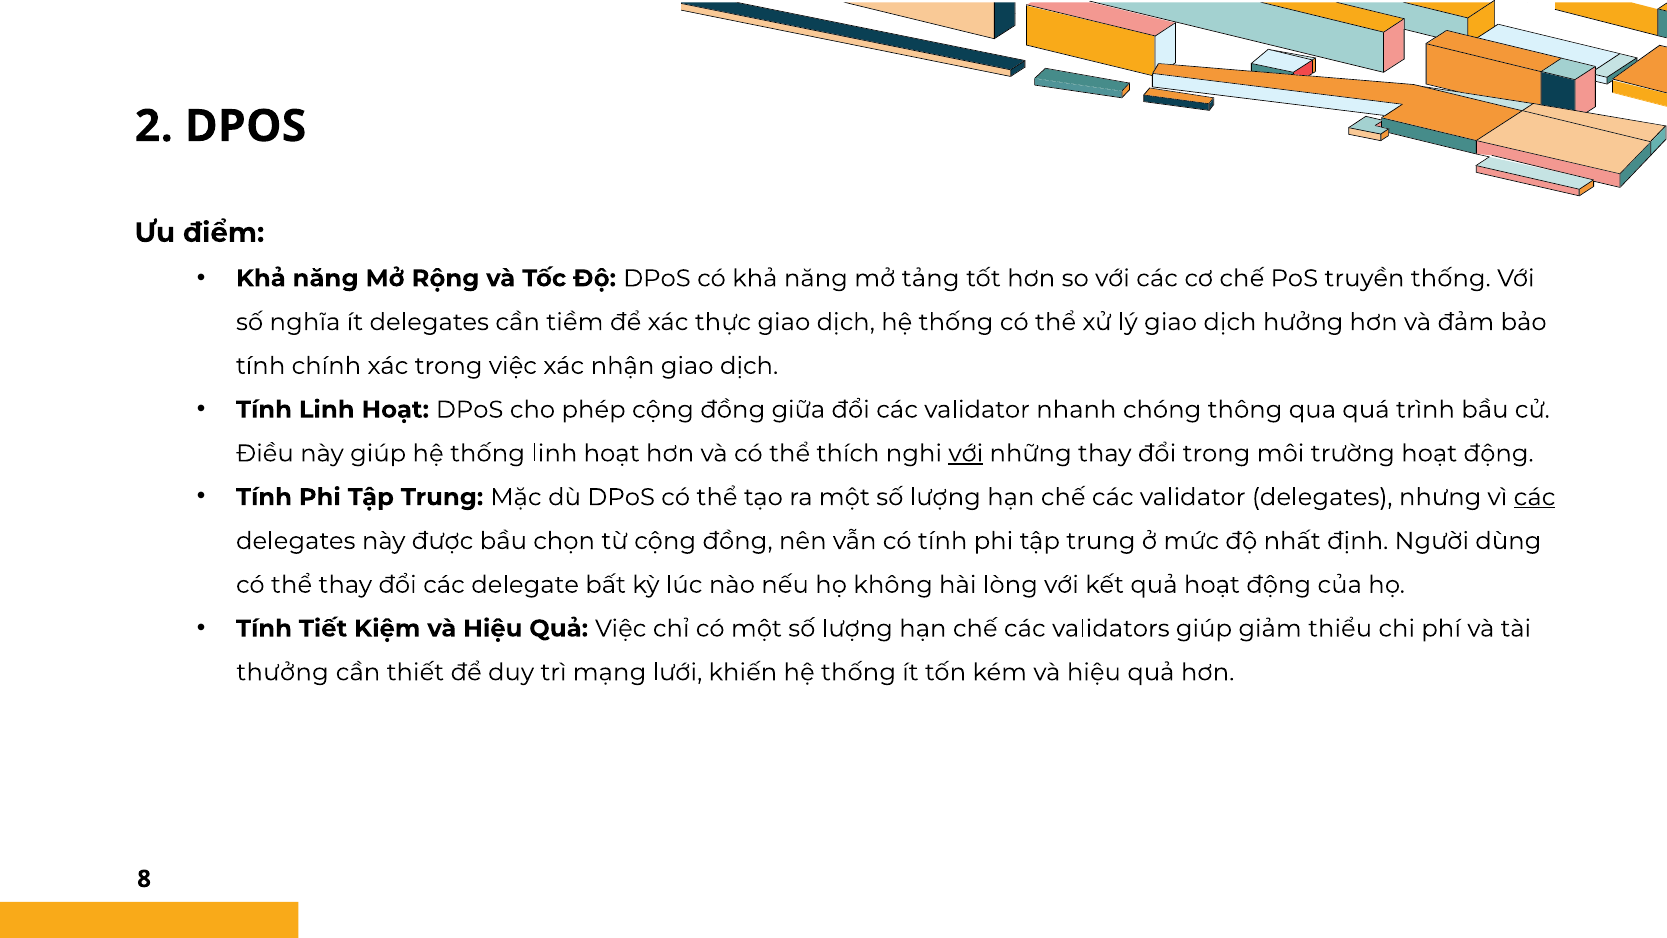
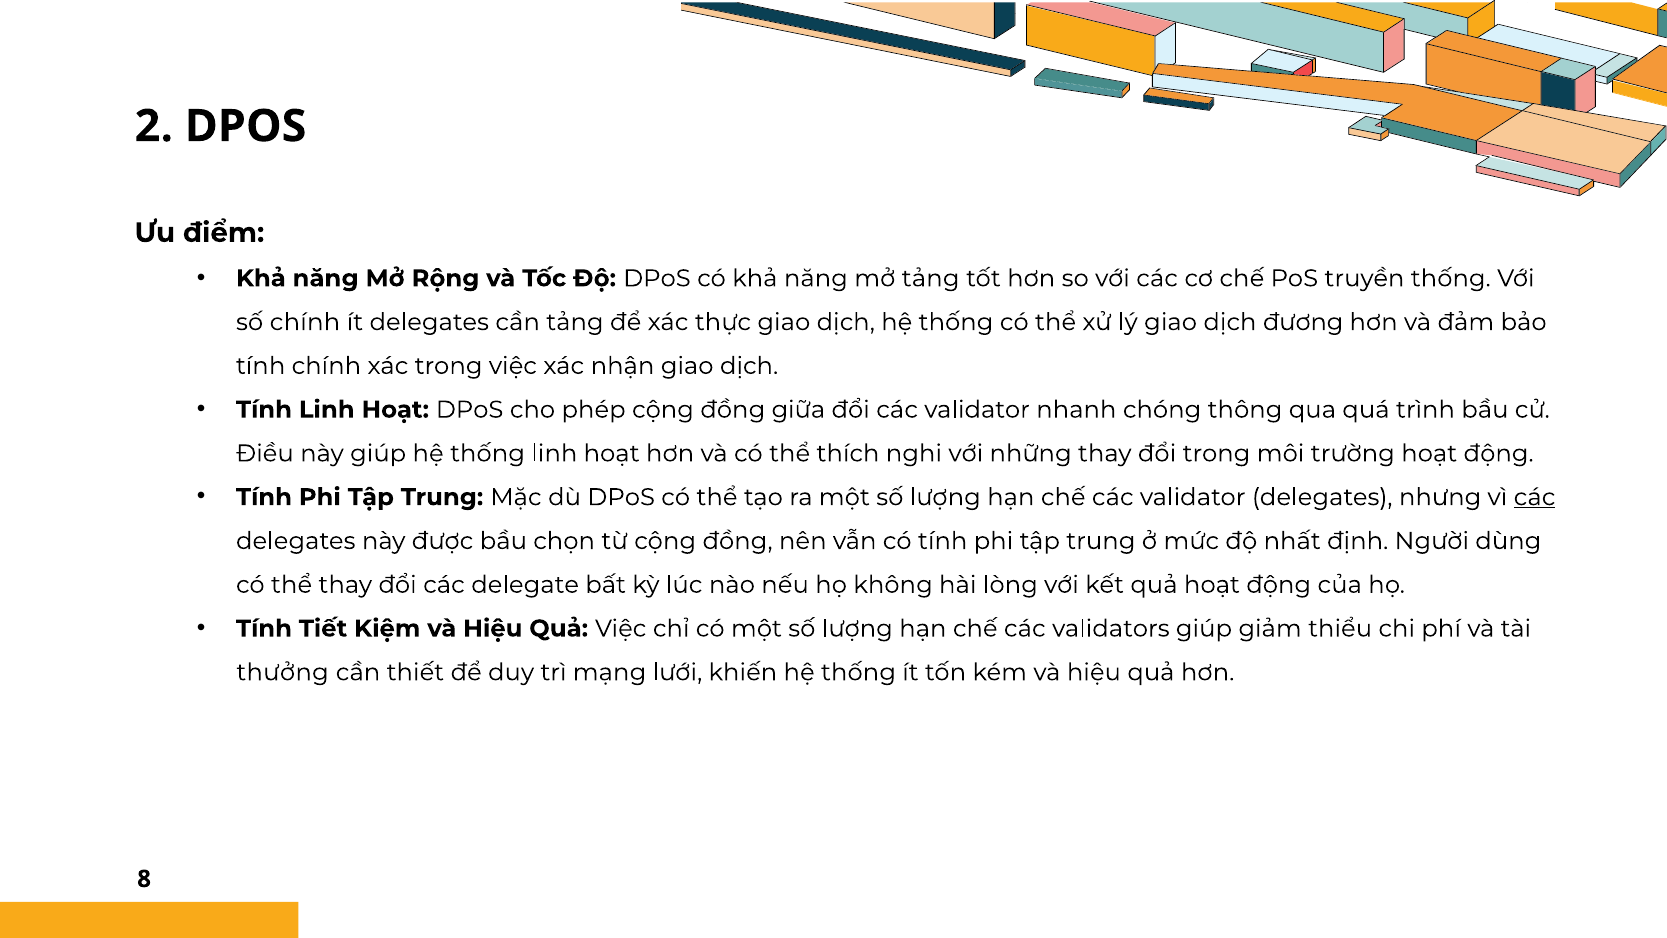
số nghĩa: nghĩa -> chính (305, 322)
cần tiềm: tiềm -> tảng (575, 322)
hưởng: hưởng -> đương (1303, 322)
với underline: present -> none (966, 453)
